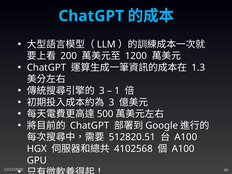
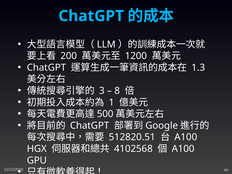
1: 1 -> 8 (117, 91)
3: 3 -> 1 (111, 102)
